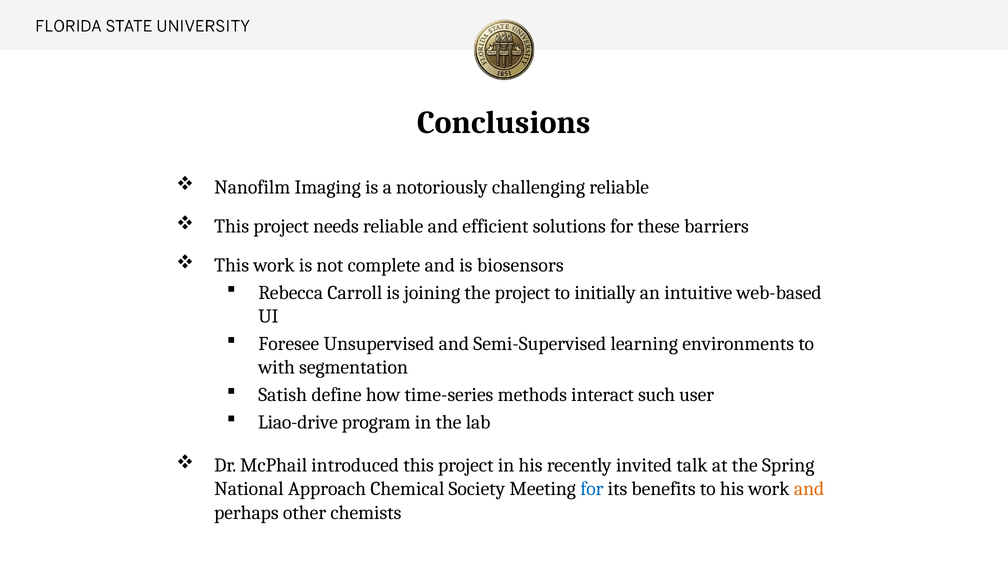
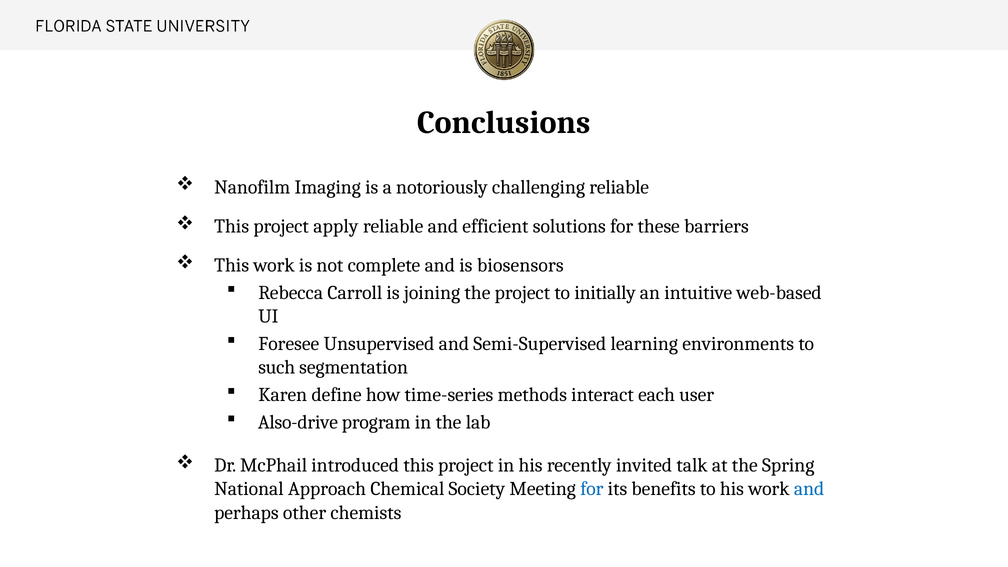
needs: needs -> apply (336, 226)
with: with -> such (277, 367)
Satish: Satish -> Karen (283, 395)
such: such -> each (657, 395)
Liao-drive: Liao-drive -> Also-drive (298, 422)
and colour: orange -> blue (809, 489)
